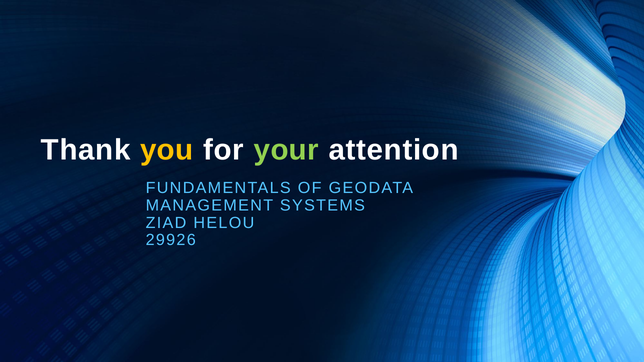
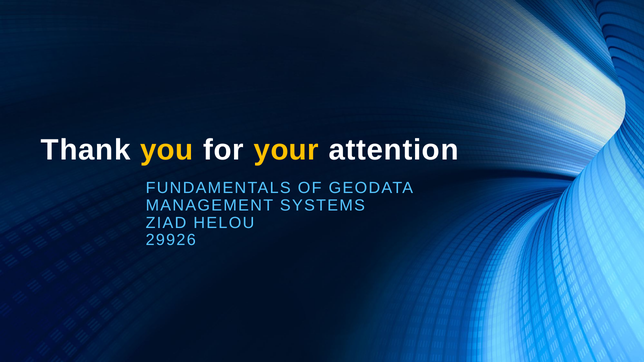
your colour: light green -> yellow (286, 150)
